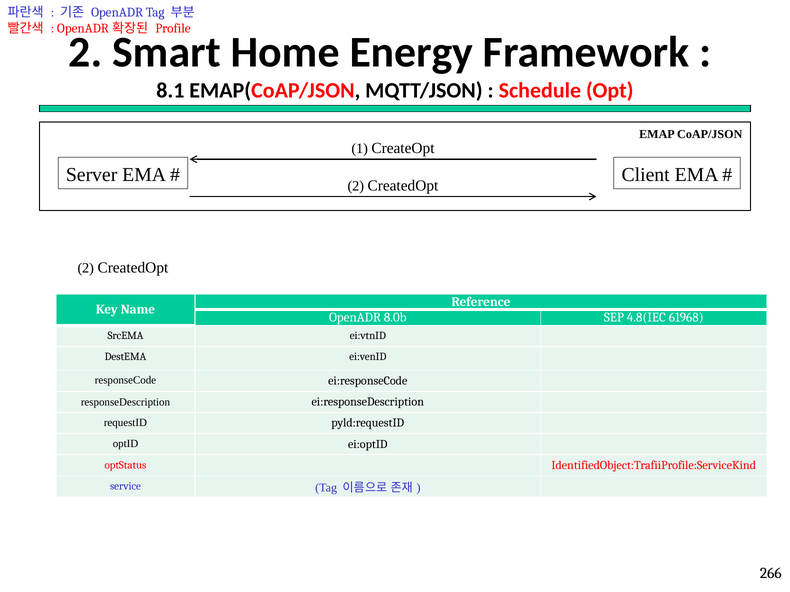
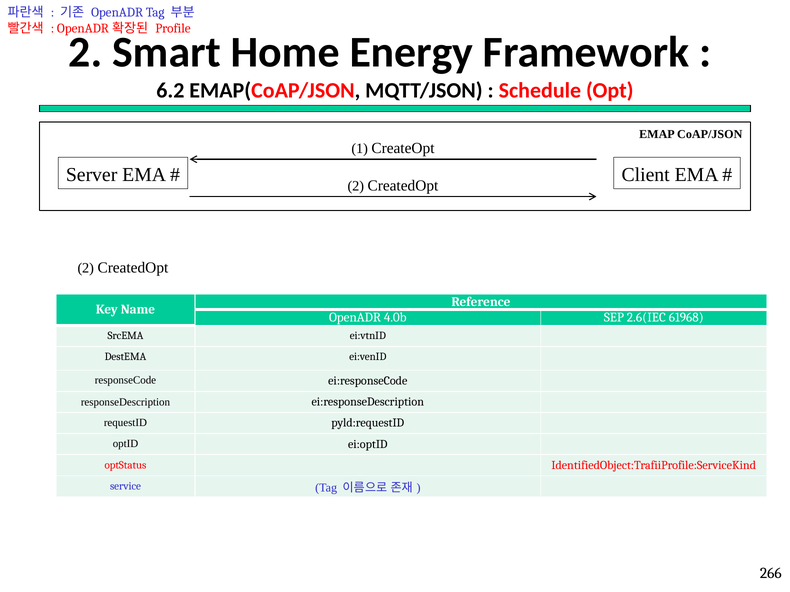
8.1: 8.1 -> 6.2 (170, 90)
8.0b: 8.0b -> 4.0b (395, 318)
4.8(IEC: 4.8(IEC -> 2.6(IEC (646, 318)
